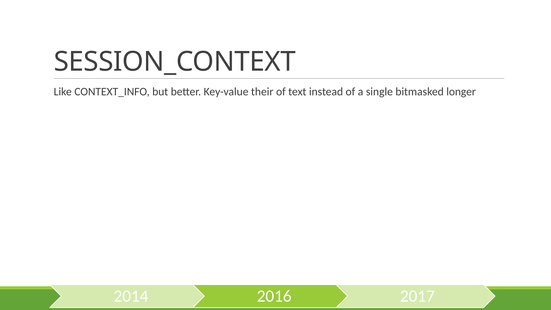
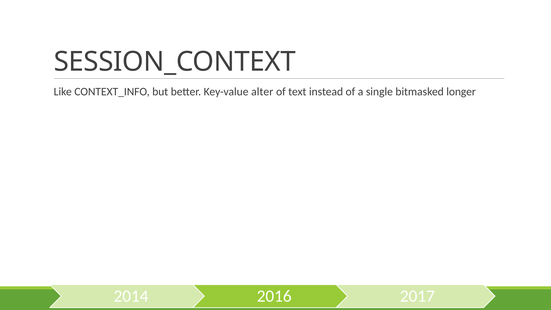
their: their -> alter (262, 92)
